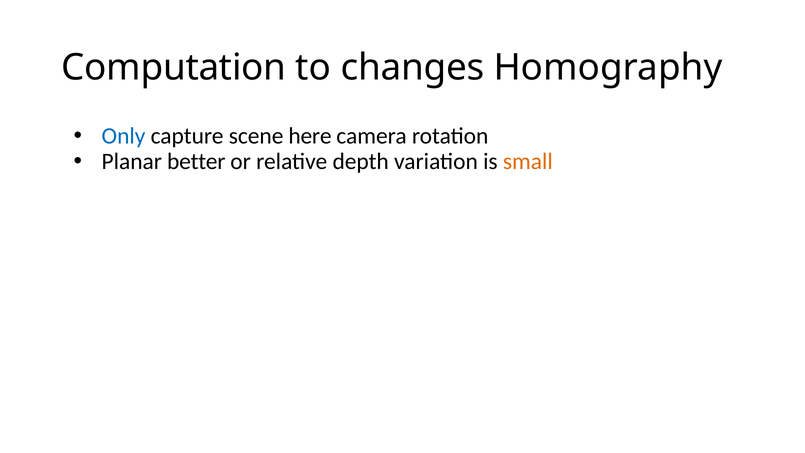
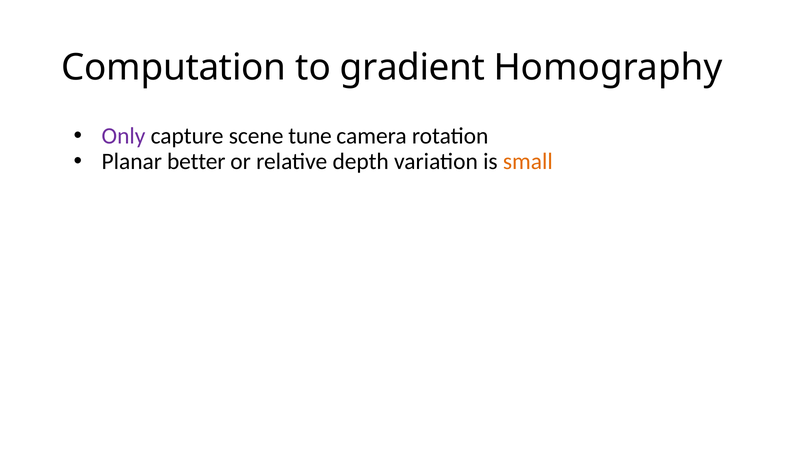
changes: changes -> gradient (412, 68)
Only colour: blue -> purple (124, 136)
here: here -> tune (310, 136)
